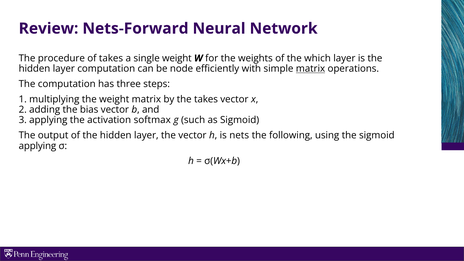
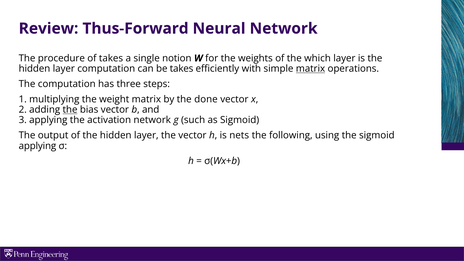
Nets-Forward: Nets-Forward -> Thus-Forward (136, 28)
single weight: weight -> notion (177, 58)
be node: node -> takes (182, 69)
the takes: takes -> done (206, 99)
the underline: none -> present (70, 110)
activation softmax: softmax -> network (152, 120)
